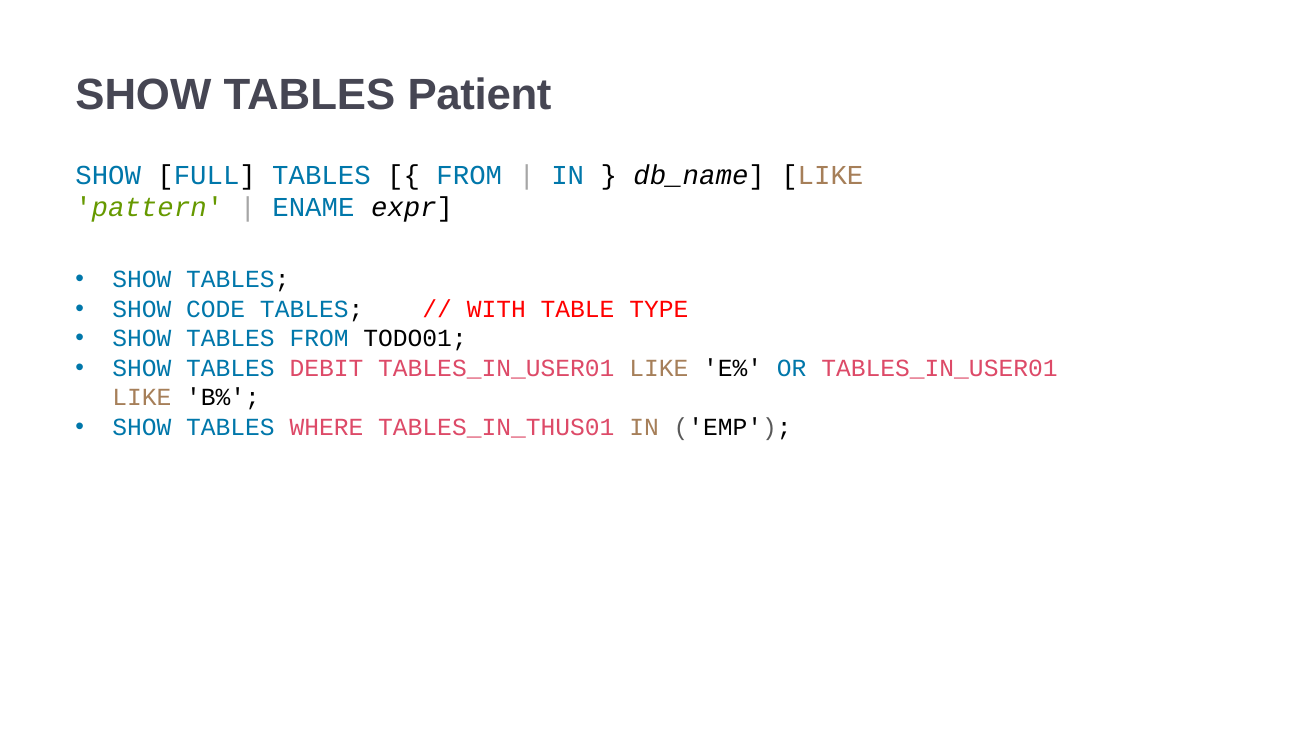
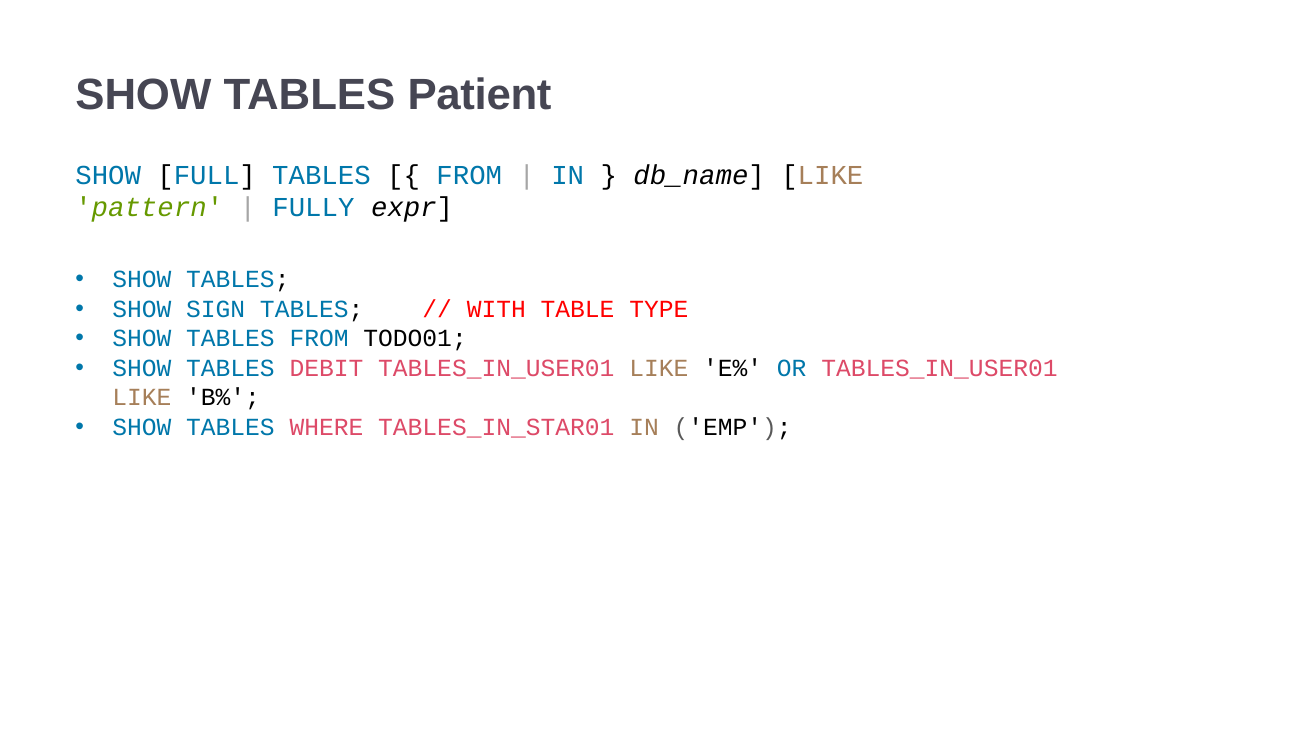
ENAME: ENAME -> FULLY (313, 208)
CODE: CODE -> SIGN (216, 310)
TABLES_IN_THUS01: TABLES_IN_THUS01 -> TABLES_IN_STAR01 (496, 428)
